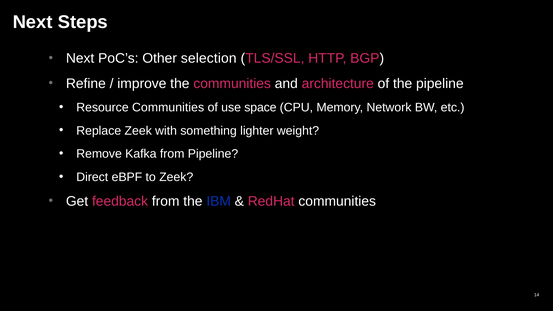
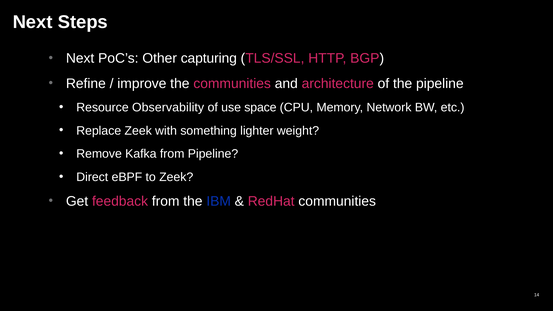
selection: selection -> capturing (209, 58)
Resource Communities: Communities -> Observability (168, 107)
